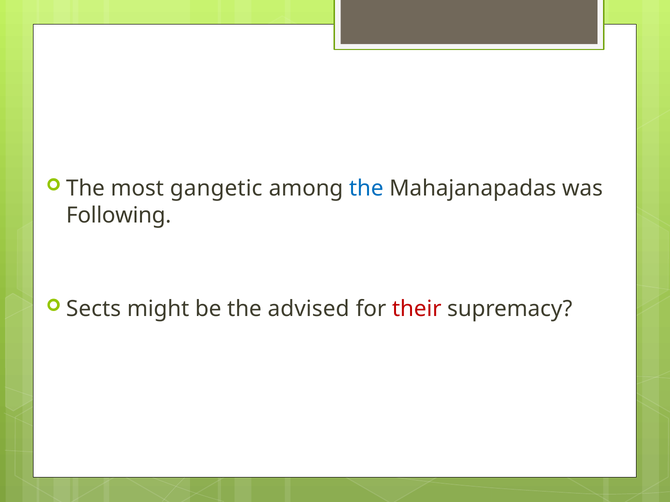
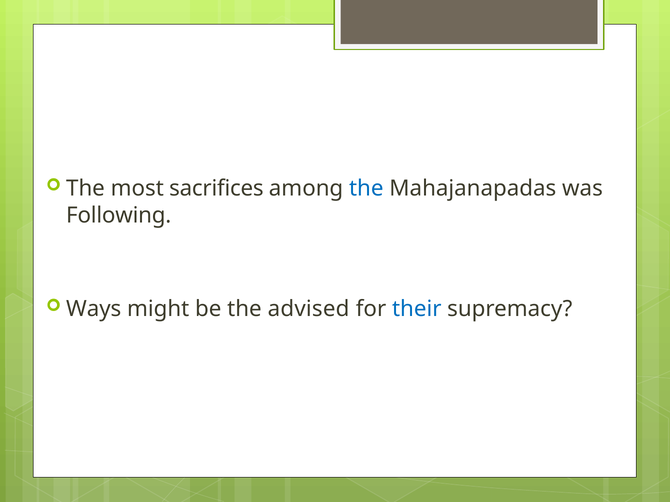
gangetic: gangetic -> sacrifices (216, 189)
Sects: Sects -> Ways (94, 309)
their colour: red -> blue (417, 309)
